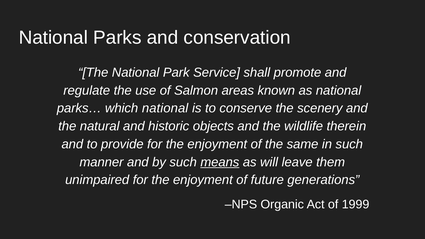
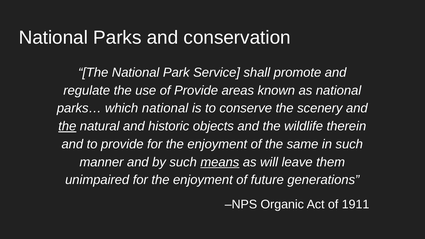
of Salmon: Salmon -> Provide (196, 90)
the underline: none -> present (67, 126)
1999: 1999 -> 1911 (356, 204)
